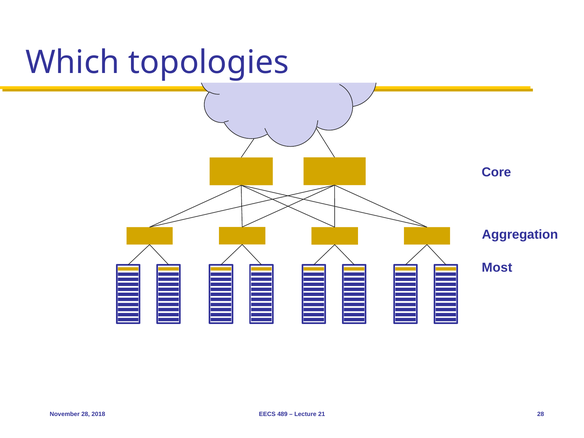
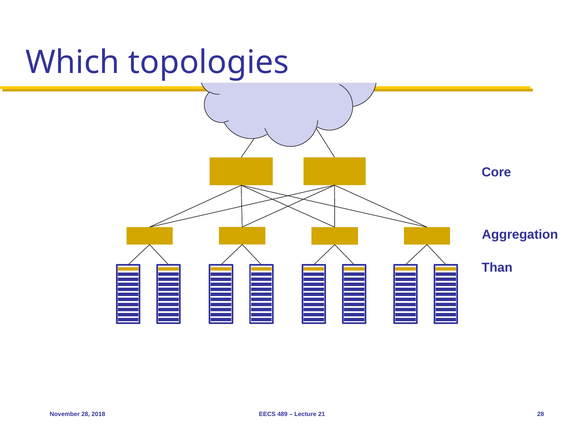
Most: Most -> Than (497, 268)
